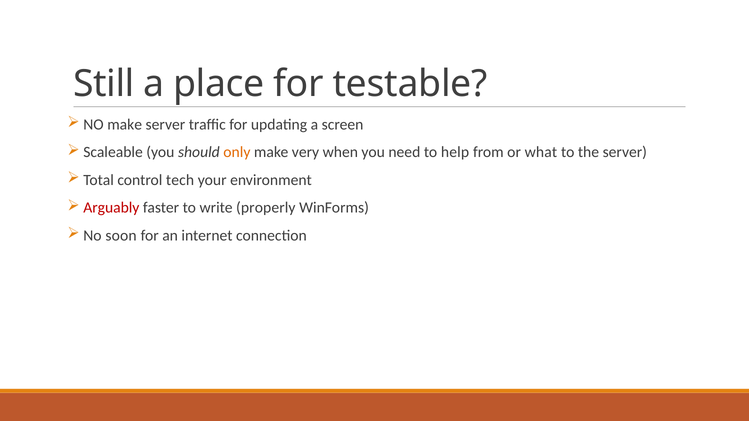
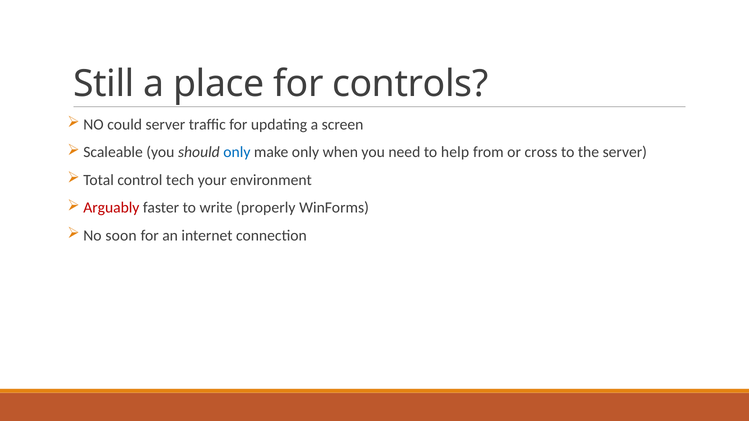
testable: testable -> controls (410, 84)
NO make: make -> could (125, 125)
only colour: orange -> blue (237, 152)
make very: very -> only (305, 152)
what: what -> cross (541, 152)
